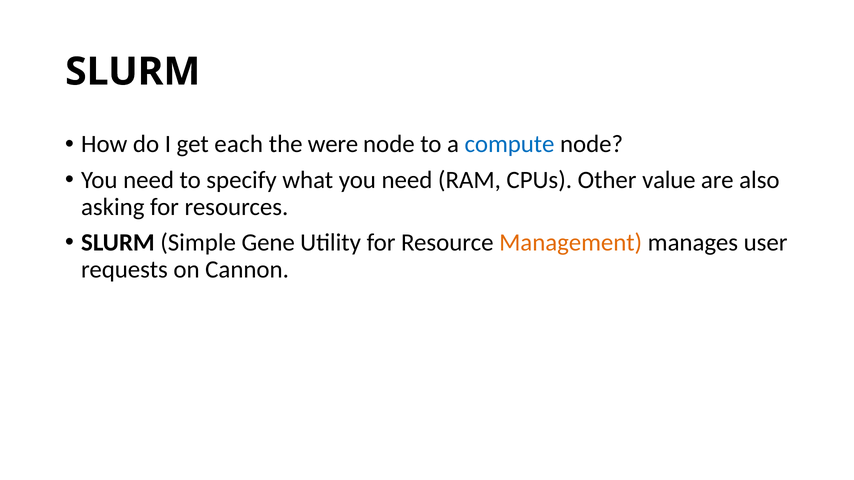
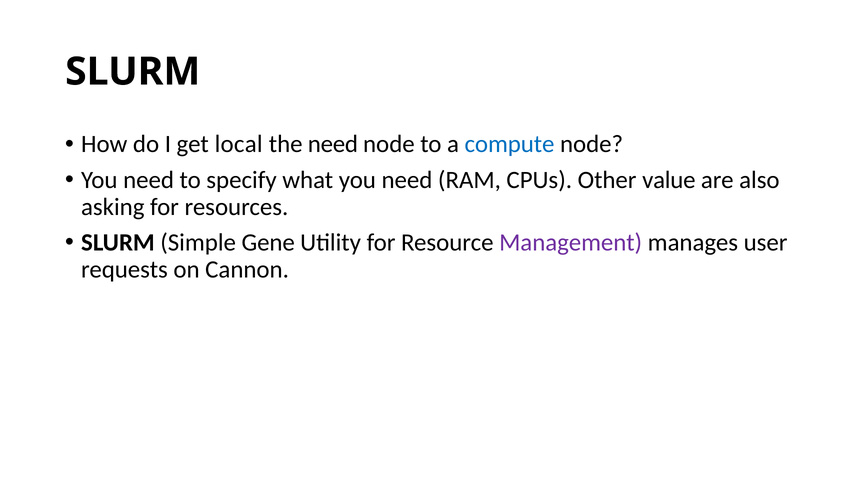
each: each -> local (239, 144)
the were: were -> need (333, 144)
Management colour: orange -> purple (571, 243)
